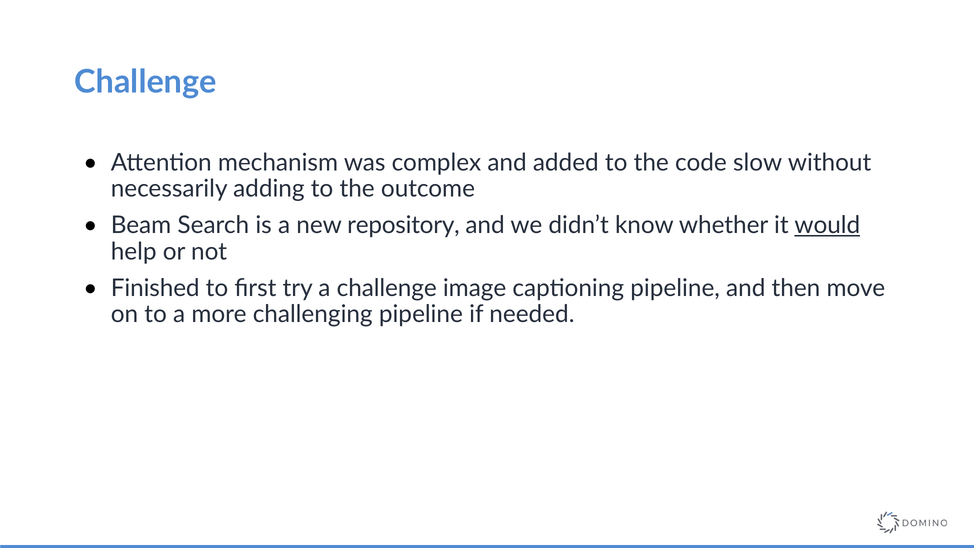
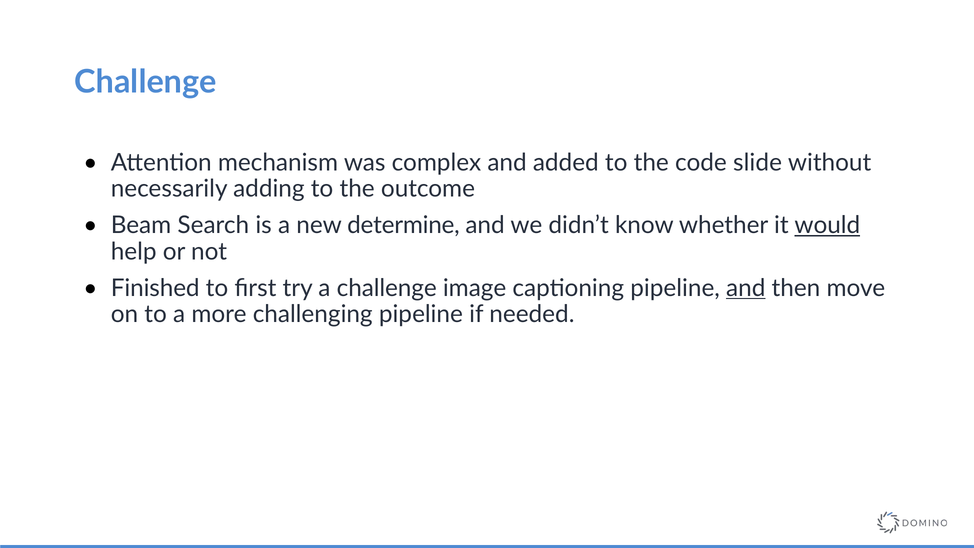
slow: slow -> slide (758, 163)
repository: repository -> determine (403, 225)
and underline: none -> present (746, 288)
